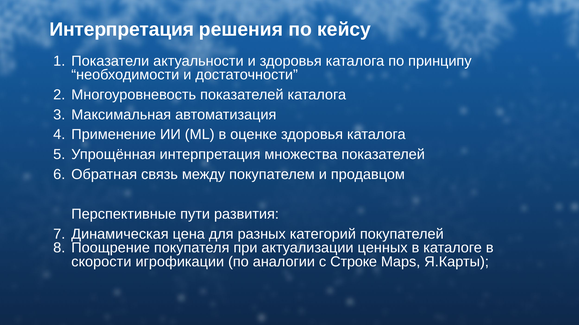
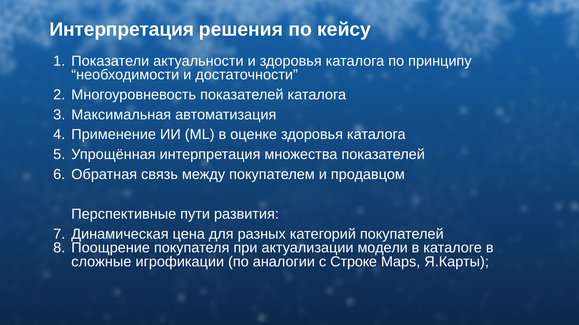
ценных: ценных -> модели (383, 248)
скорости: скорости -> сложные (101, 262)
